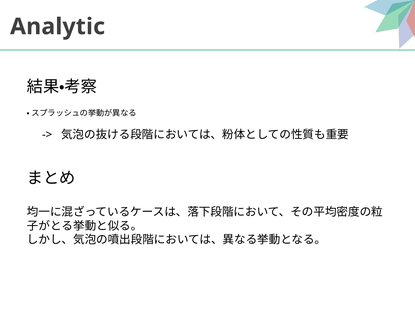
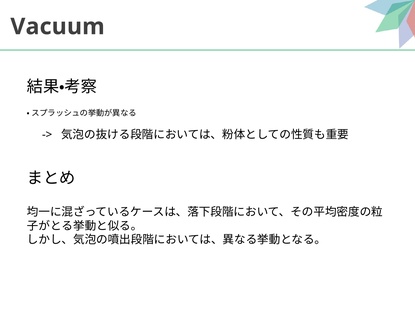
Analytic: Analytic -> Vacuum (58, 27)
